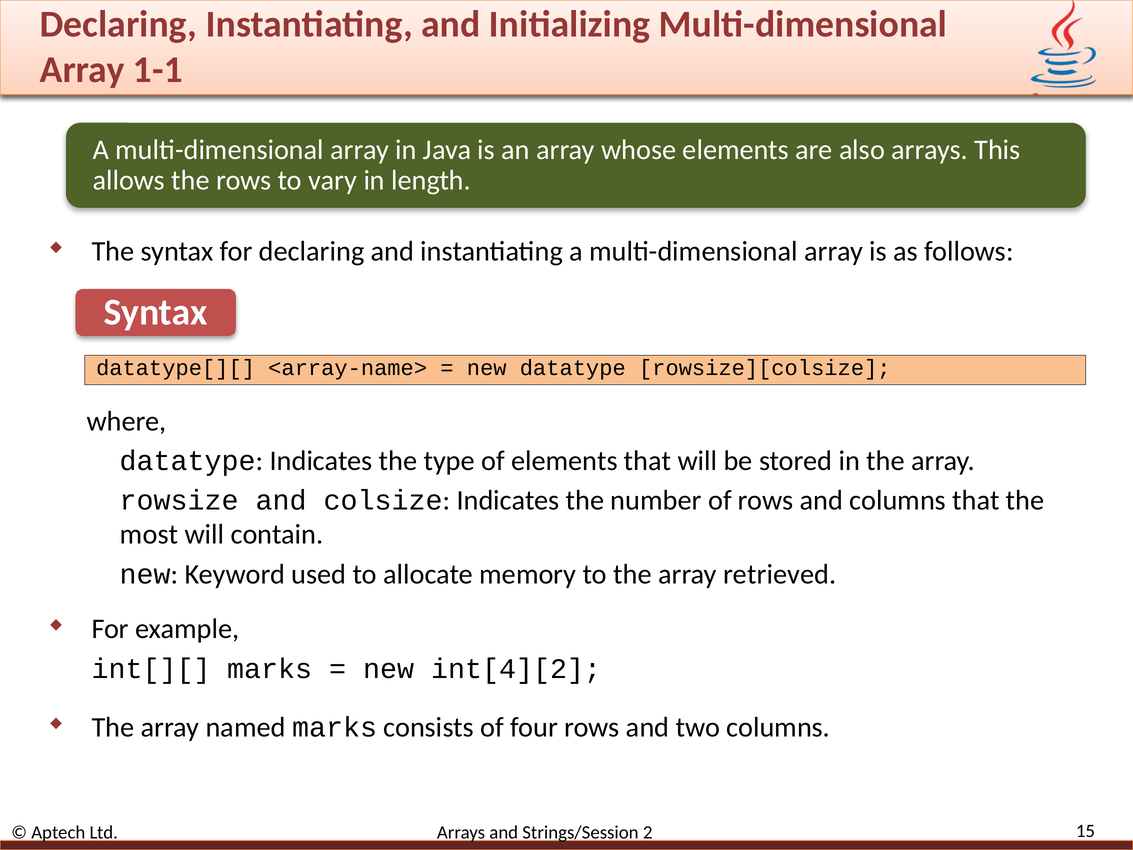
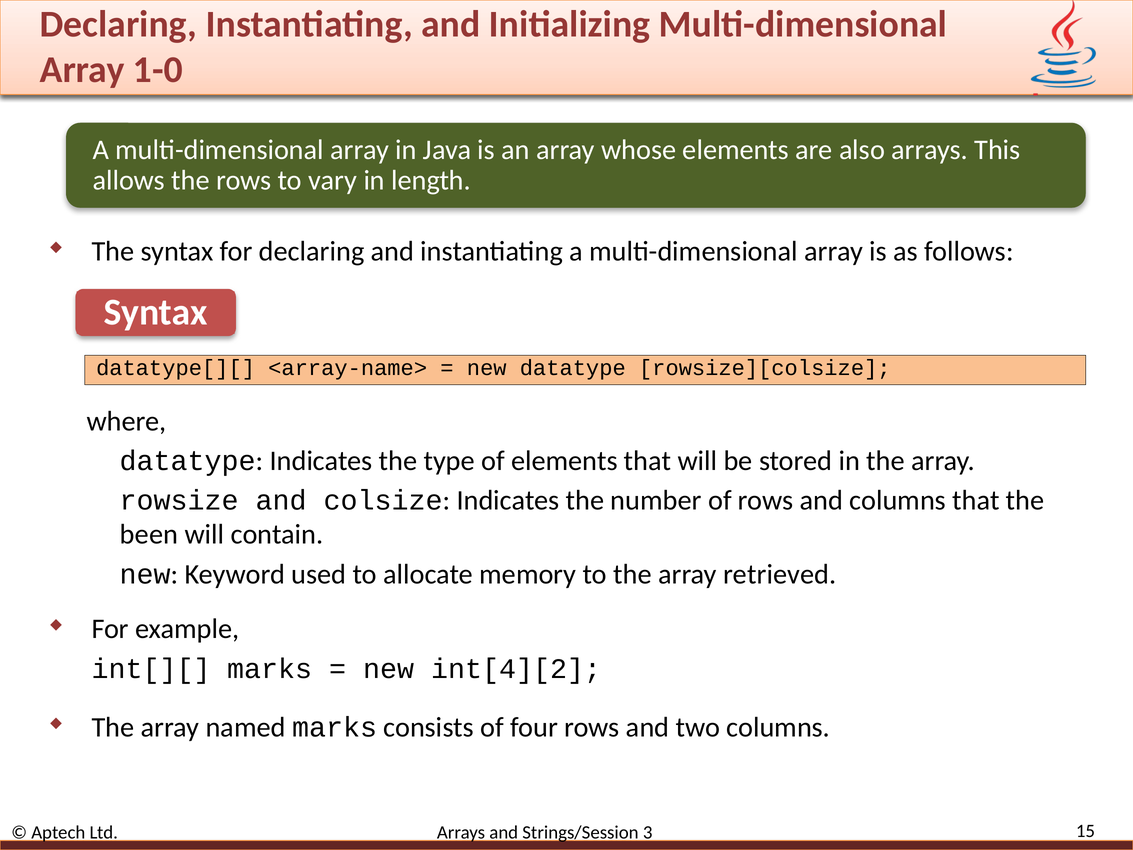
1-1: 1-1 -> 1-0 (158, 70)
most: most -> been (149, 534)
2: 2 -> 3 (648, 832)
